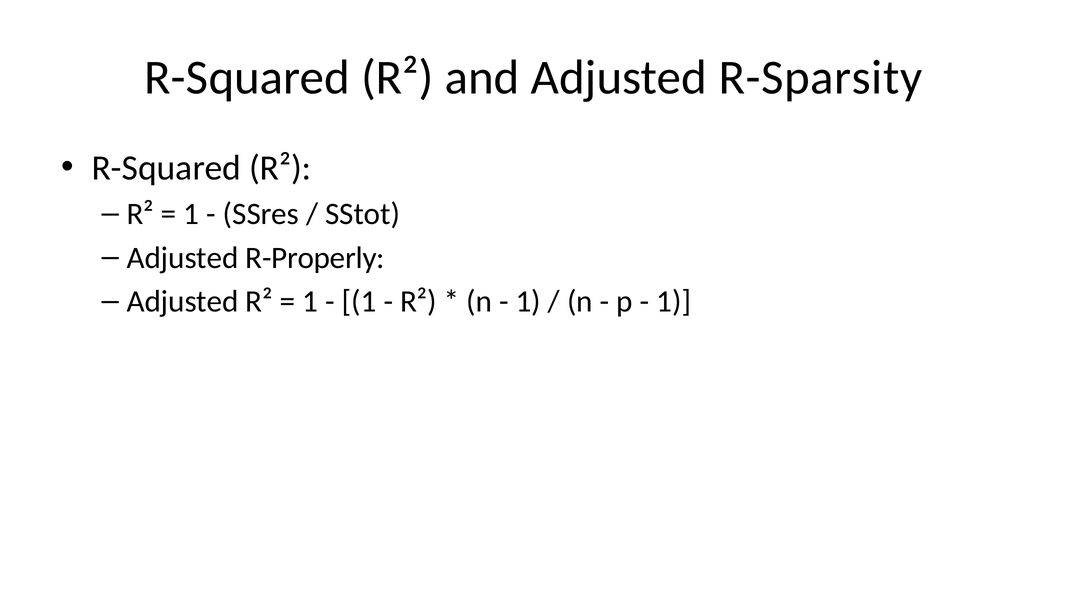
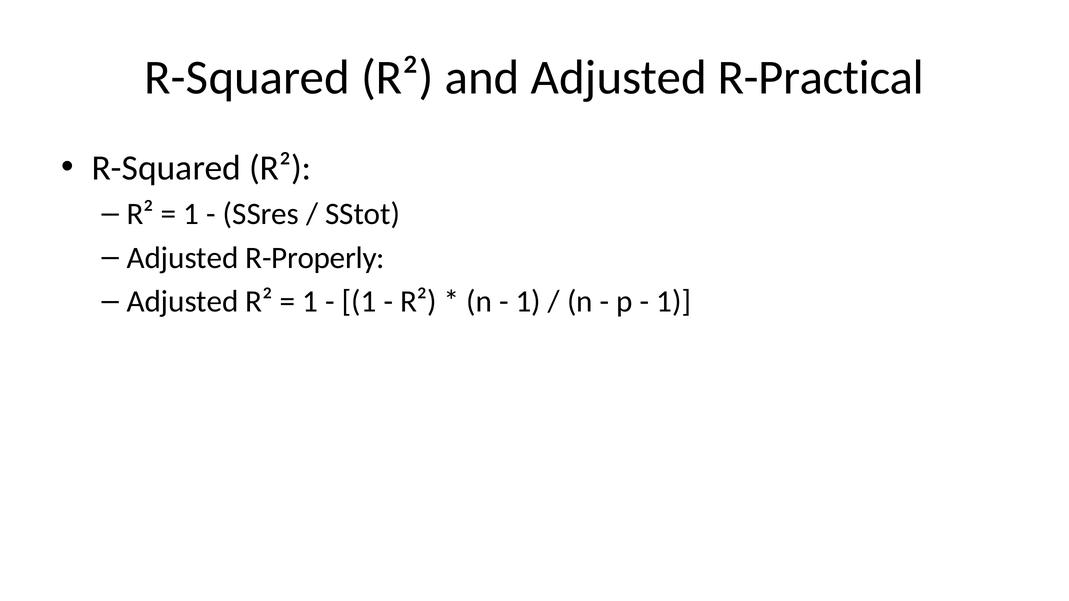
R-Sparsity: R-Sparsity -> R-Practical (821, 78)
